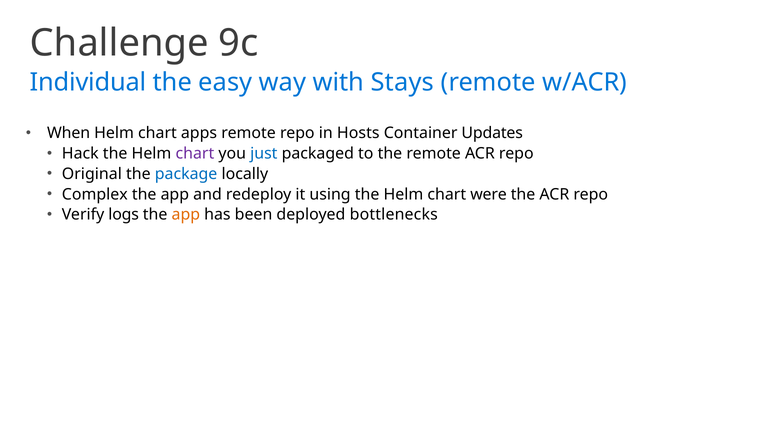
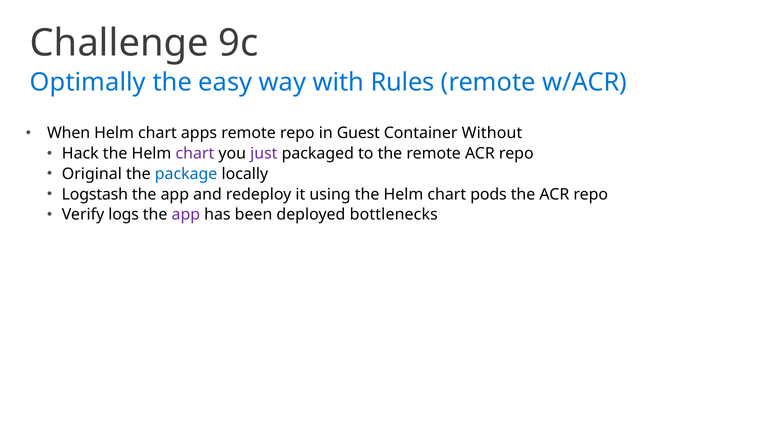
Individual: Individual -> Optimally (88, 82)
Stays: Stays -> Rules (403, 82)
Hosts: Hosts -> Guest (358, 133)
Updates: Updates -> Without (492, 133)
just colour: blue -> purple (264, 154)
Complex: Complex -> Logstash (95, 194)
were: were -> pods (489, 194)
app colour: orange -> purple (186, 215)
